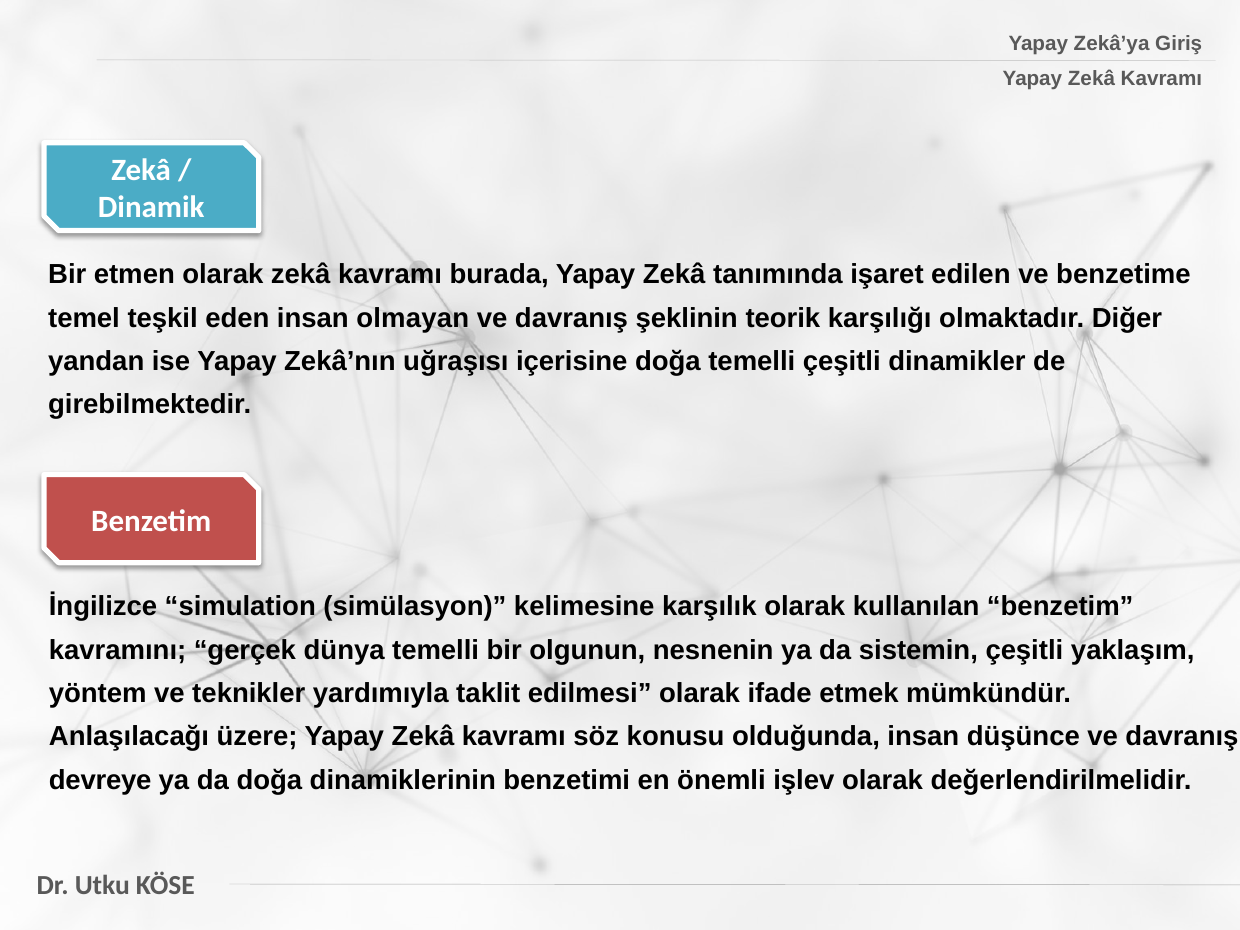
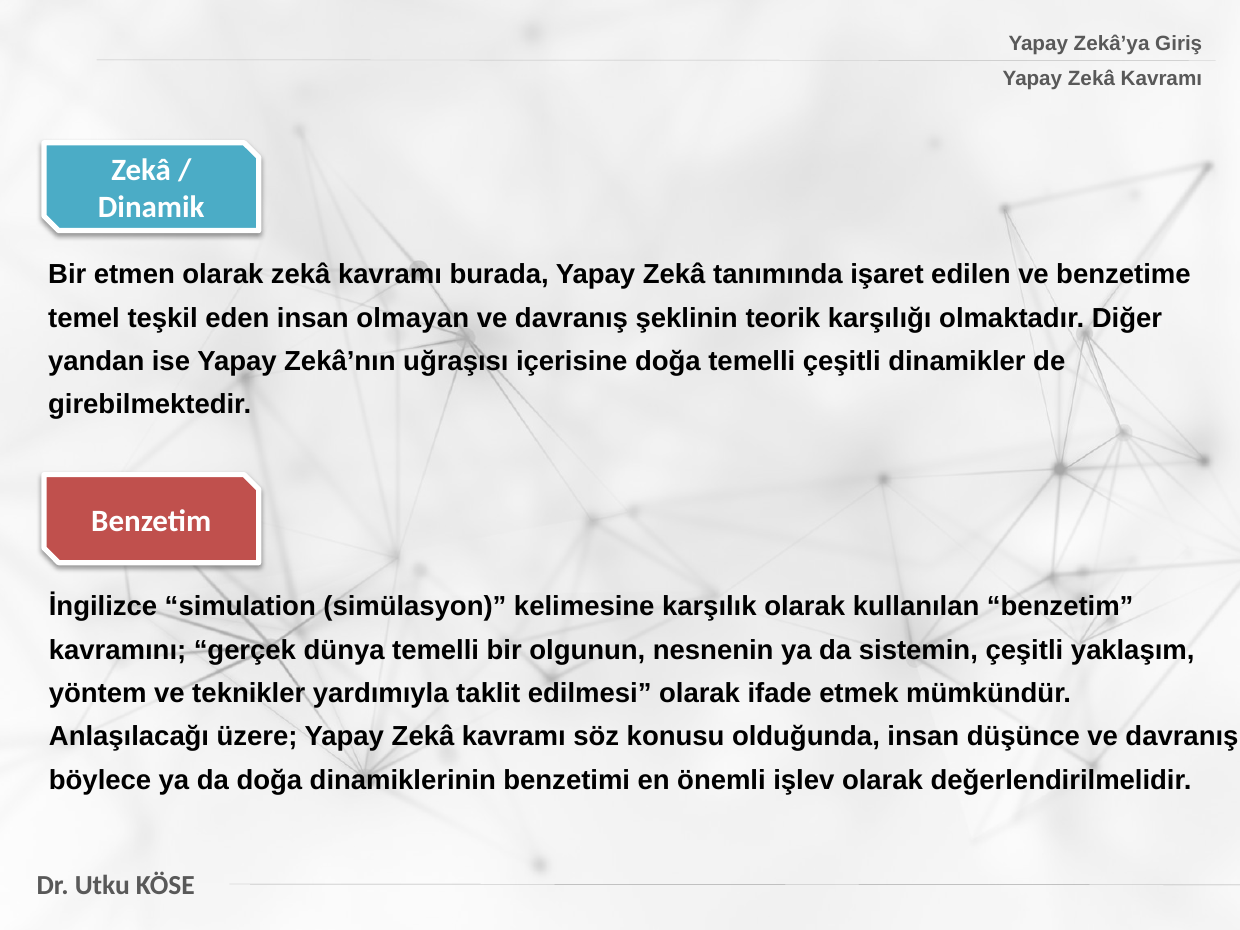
devreye: devreye -> böylece (100, 780)
